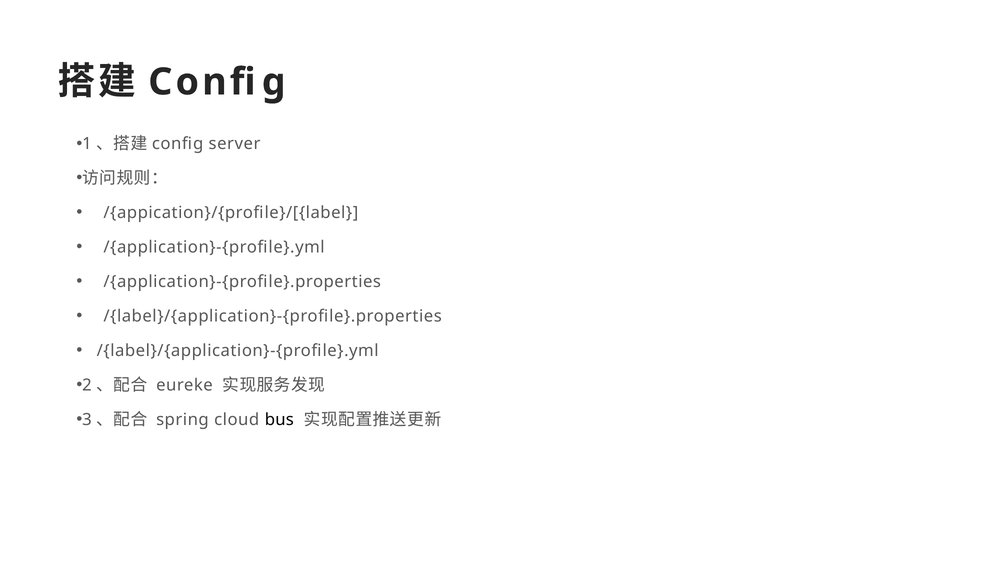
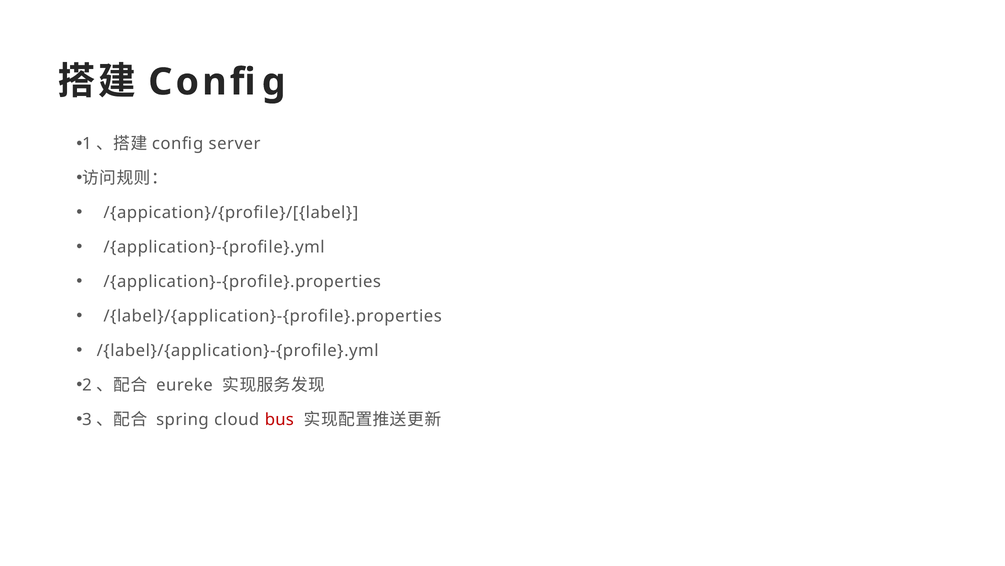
bus colour: black -> red (279, 419)
